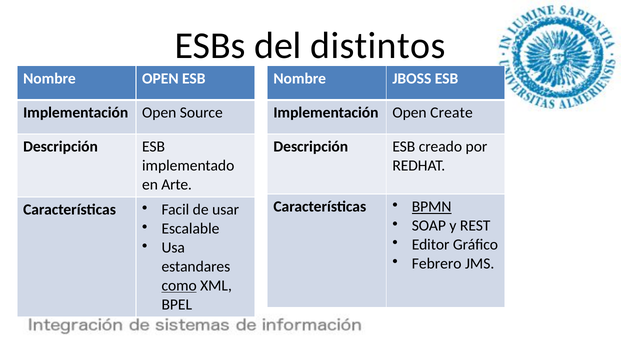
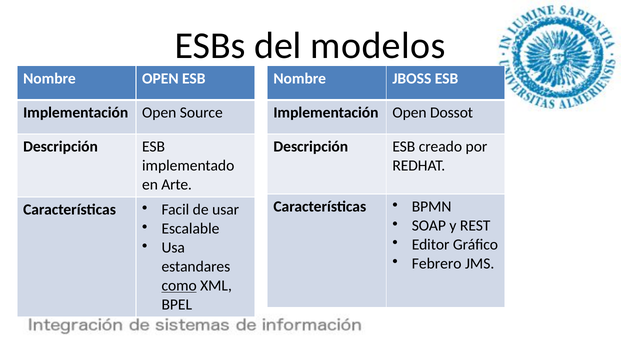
distintos: distintos -> modelos (378, 46)
Create: Create -> Dossot (452, 113)
BPMN underline: present -> none (432, 207)
